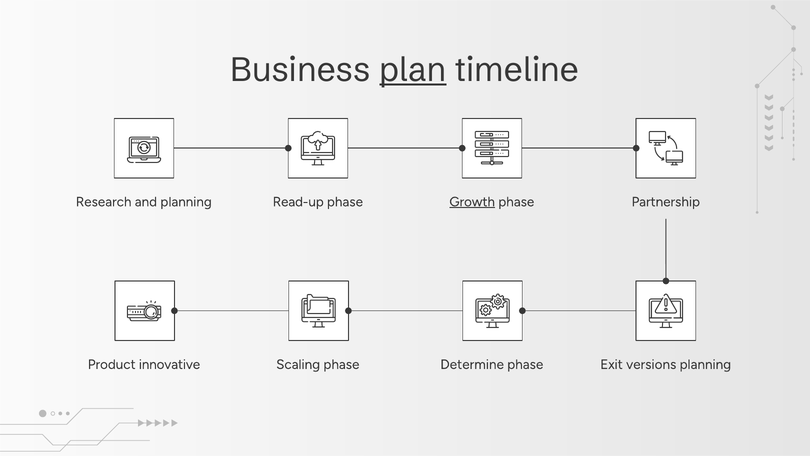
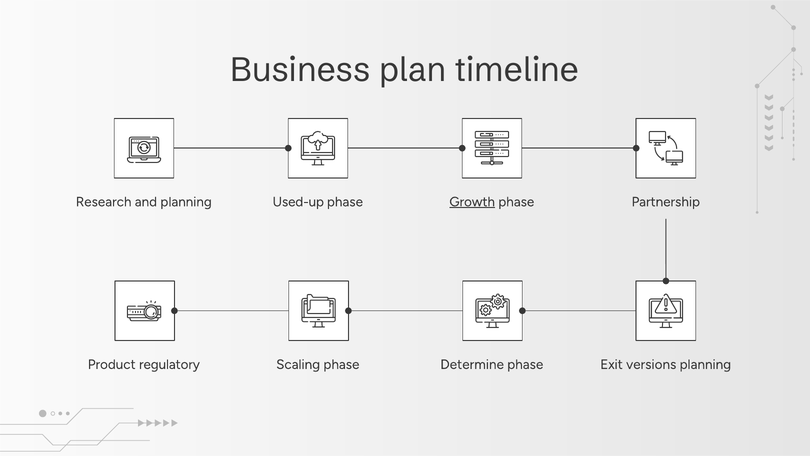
plan underline: present -> none (413, 70)
Read-up: Read-up -> Used-up (298, 202)
innovative: innovative -> regulatory (169, 364)
